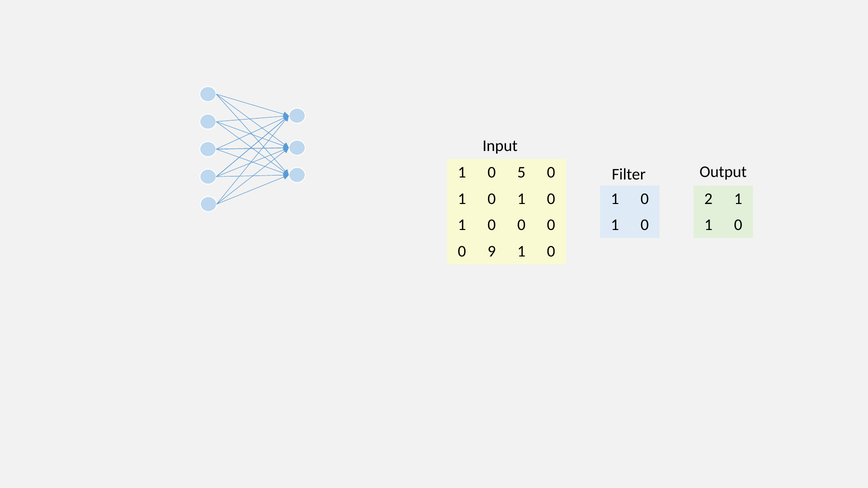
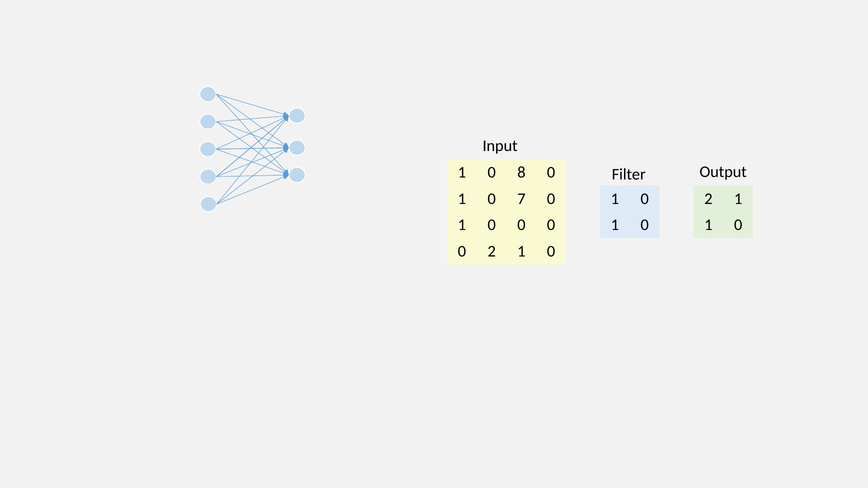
5: 5 -> 8 (521, 172)
1: 1 -> 7 (521, 199)
9: 9 -> 2 (492, 252)
